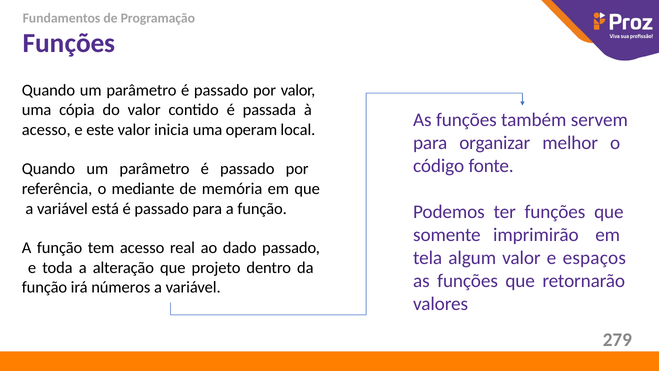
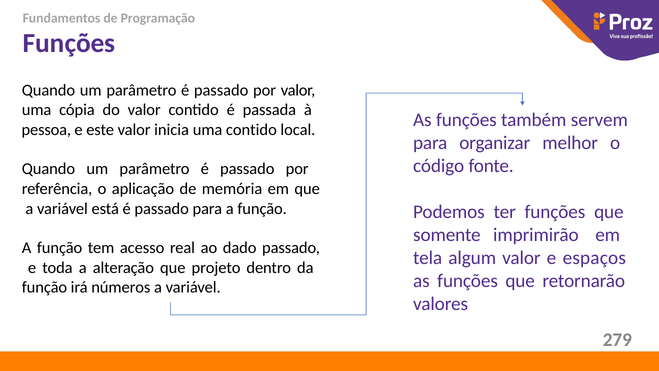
acesso: acesso -> pessoa (46, 130)
uma operam: operam -> contido (251, 130)
mediante: mediante -> aplicação (143, 189)
